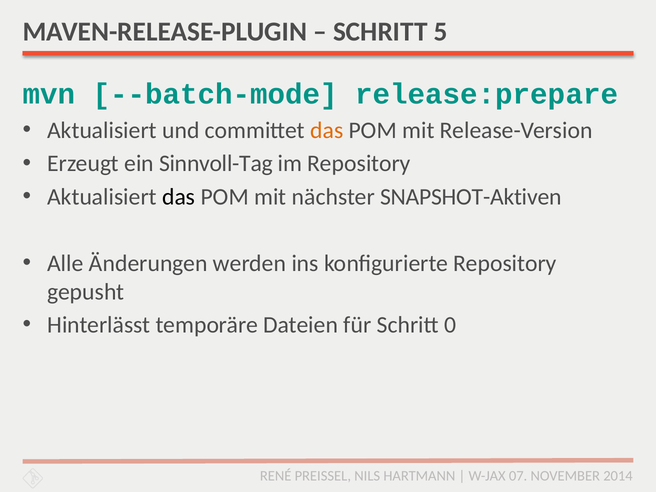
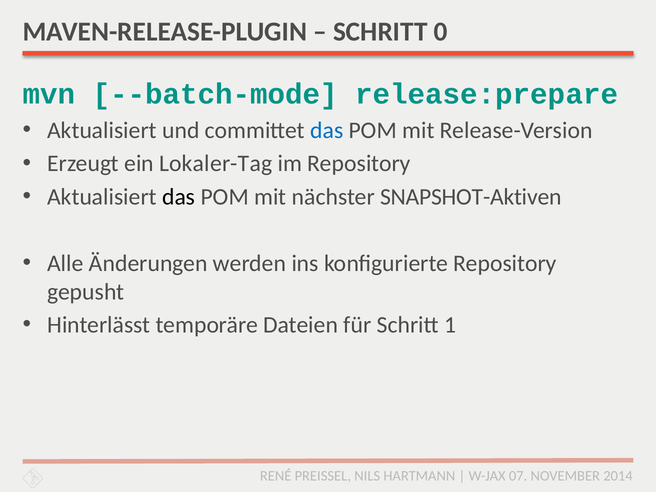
5: 5 -> 0 (441, 32)
das colour: orange -> blue (327, 130)
Sinnvoll-Tag: Sinnvoll-Tag -> Lokaler-Tag (216, 164)
0: 0 -> 1 (450, 325)
